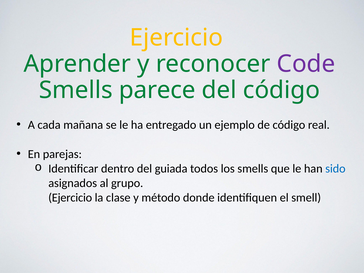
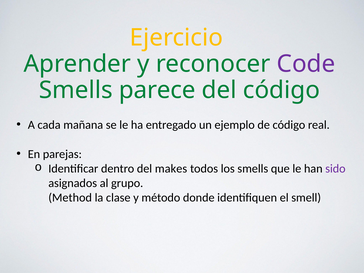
guiada: guiada -> makes (171, 169)
sido colour: blue -> purple (335, 169)
Ejercicio: Ejercicio -> Method (70, 198)
